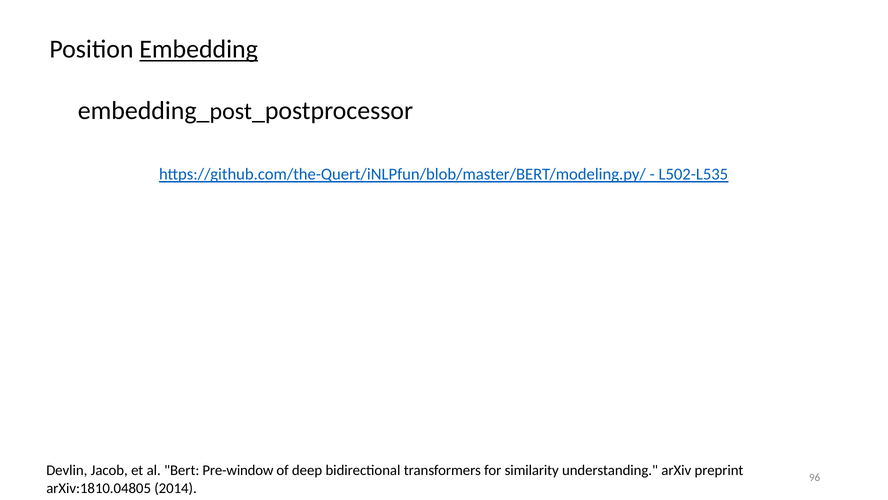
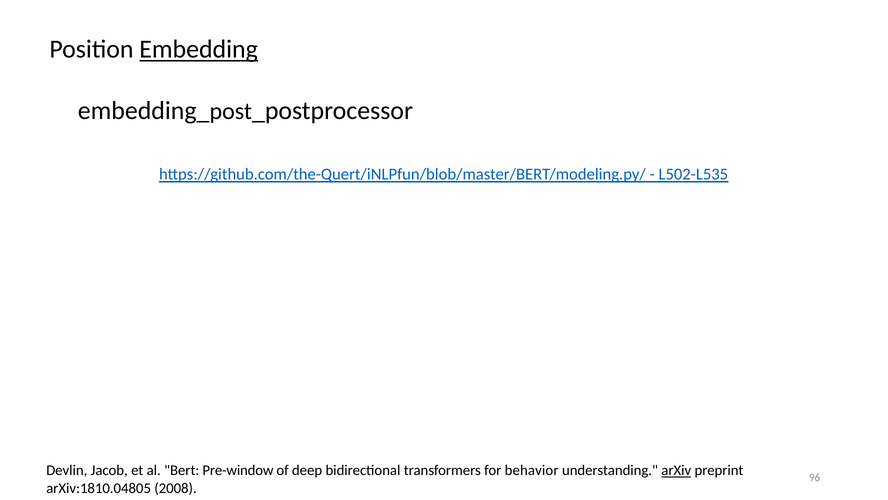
similarity: similarity -> behavior (532, 470)
arXiv underline: none -> present (676, 470)
2014: 2014 -> 2008 (176, 488)
